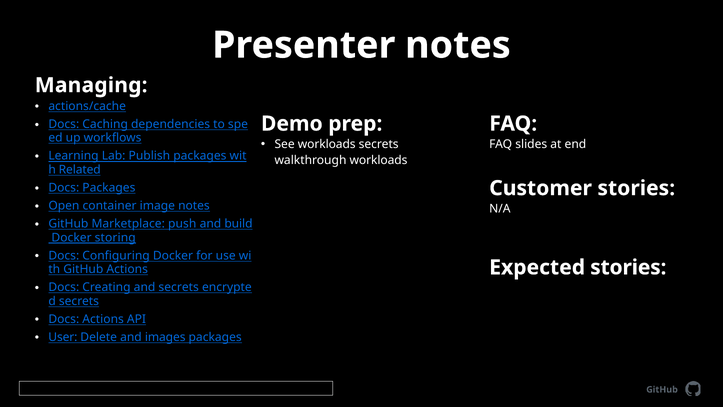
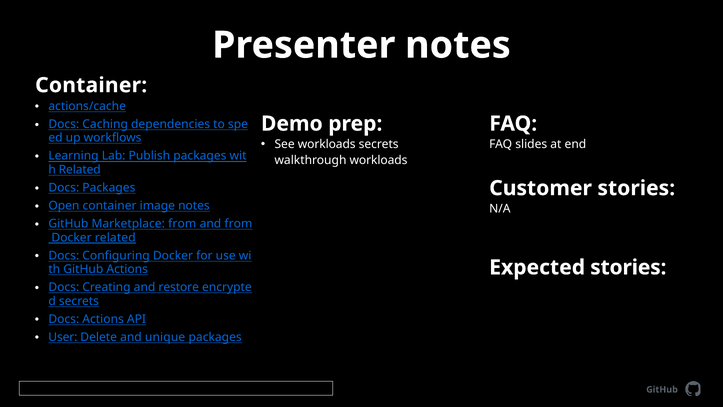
Managing: Managing -> Container (91, 85)
Marketplace push: push -> from (182, 224)
and build: build -> from (238, 224)
Docker storing: storing -> related (115, 237)
and secrets: secrets -> restore (179, 287)
images: images -> unique (165, 337)
